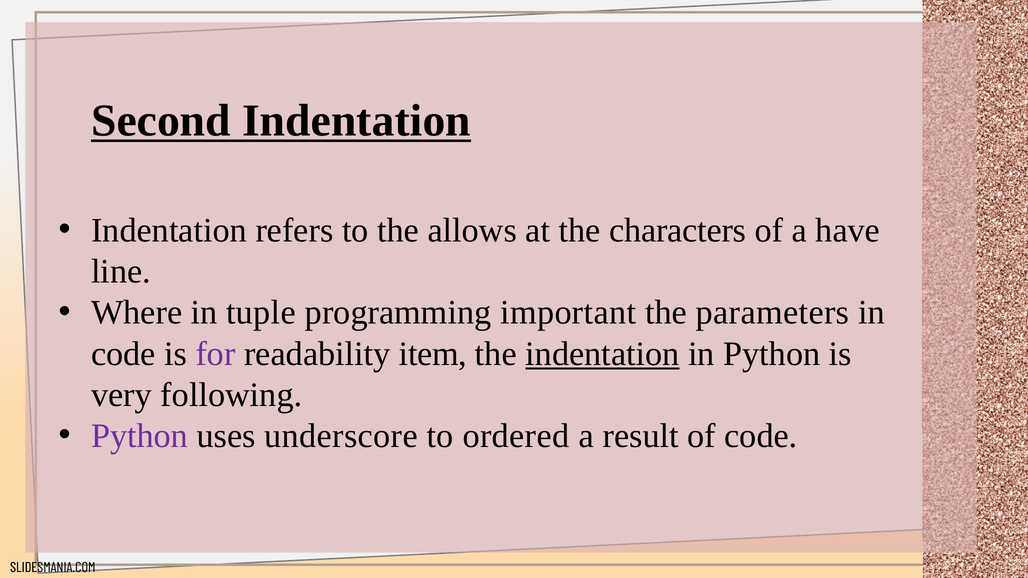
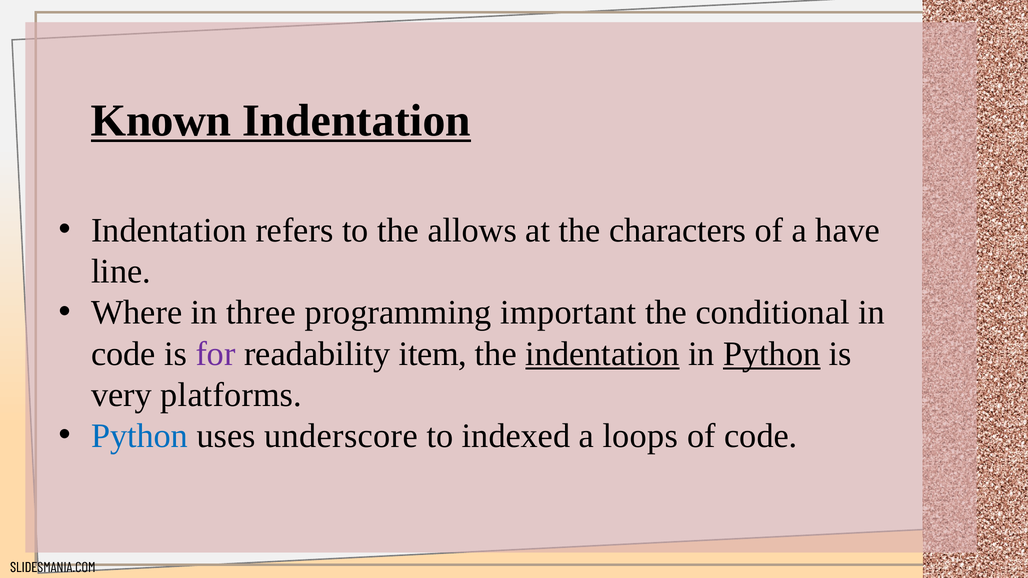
Second: Second -> Known (161, 121)
tuple: tuple -> three (261, 313)
parameters: parameters -> conditional (773, 313)
Python underline: none -> present (772, 354)
following: following -> platforms (231, 395)
Python colour: purple -> blue (140, 436)
ordered: ordered -> indexed (516, 436)
result: result -> loops (640, 436)
